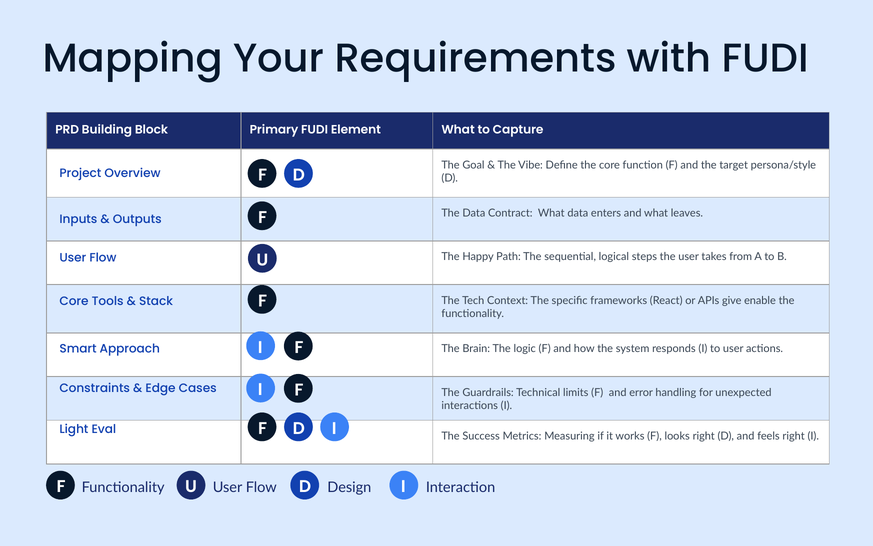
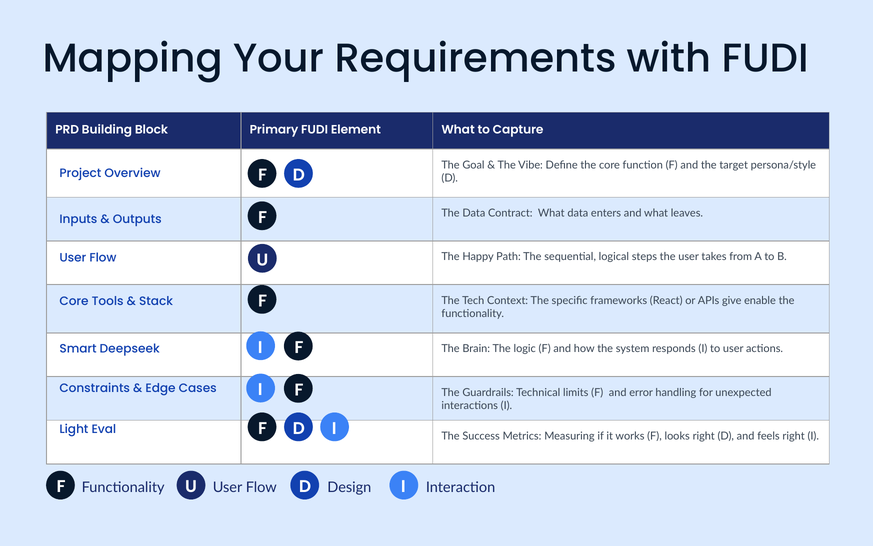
Approach: Approach -> Deepseek (130, 349)
